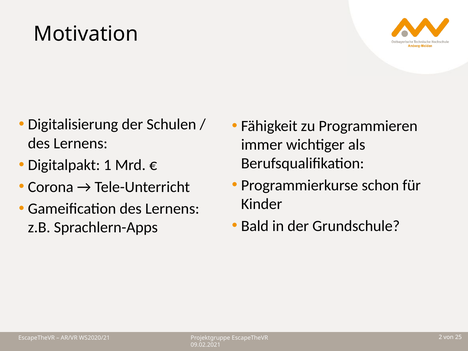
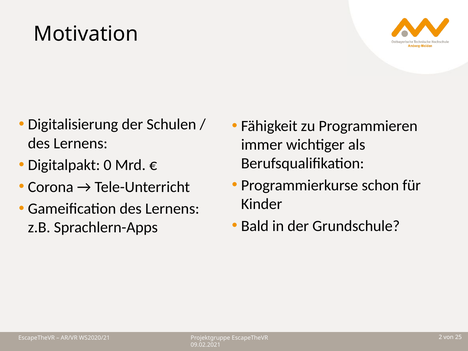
1: 1 -> 0 (108, 165)
